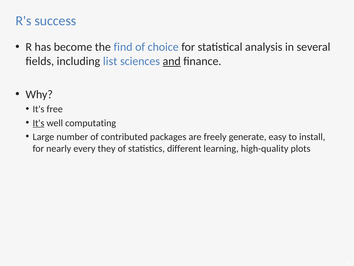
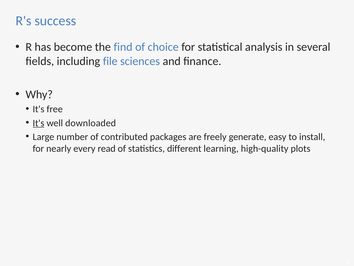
list: list -> file (110, 61)
and underline: present -> none (172, 61)
computating: computating -> downloaded (91, 123)
they: they -> read (107, 148)
